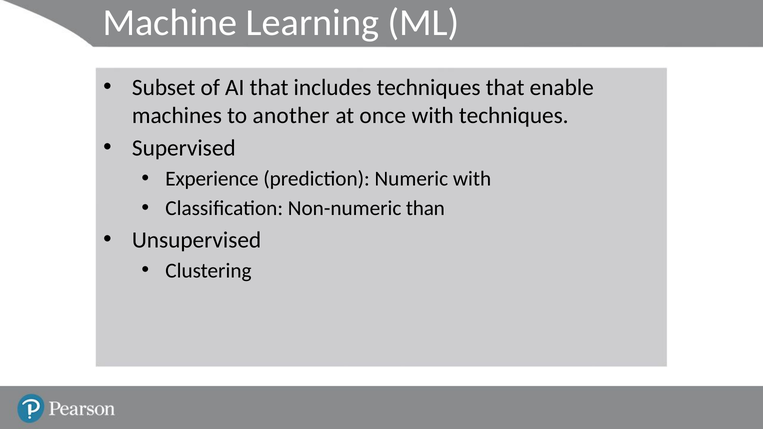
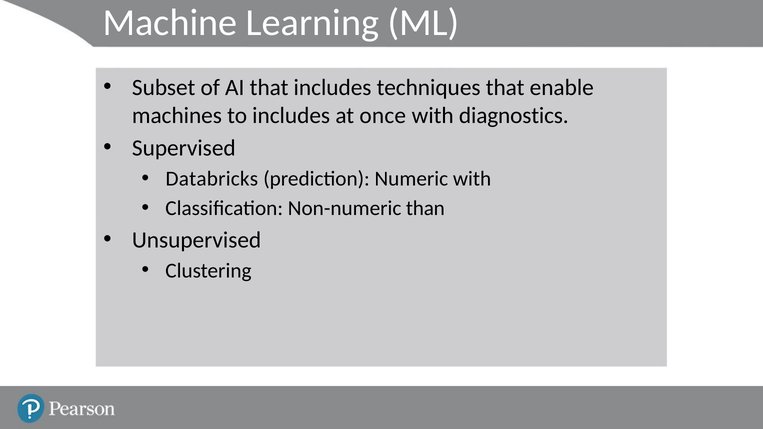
to another: another -> includes (291, 115)
with techniques: techniques -> diagnostics (514, 115)
Experience: Experience -> Databricks (212, 179)
